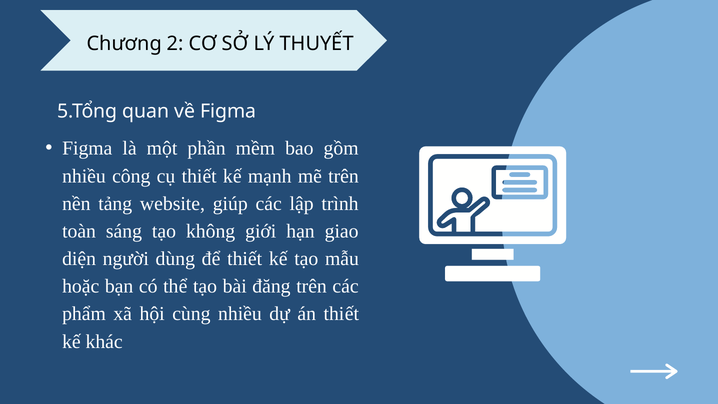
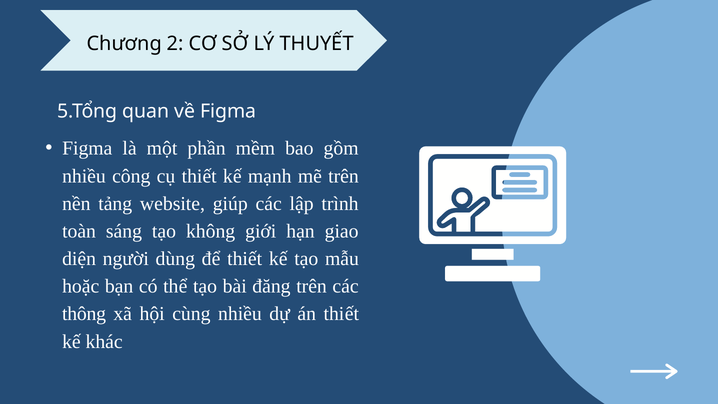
phẩm: phẩm -> thông (84, 314)
